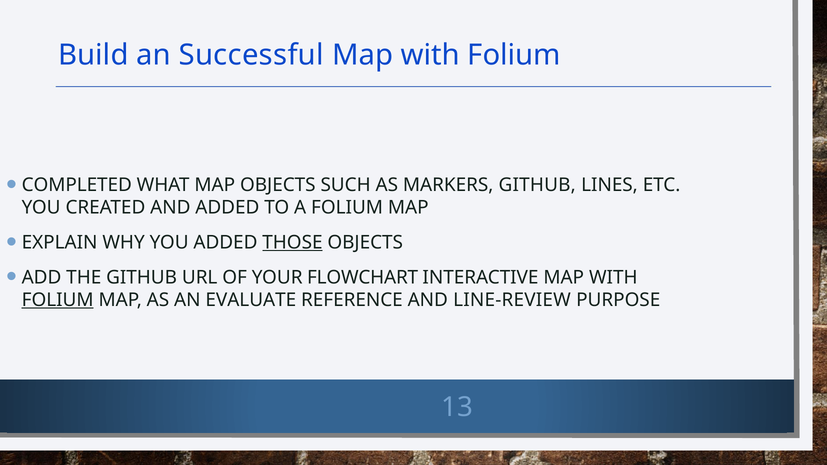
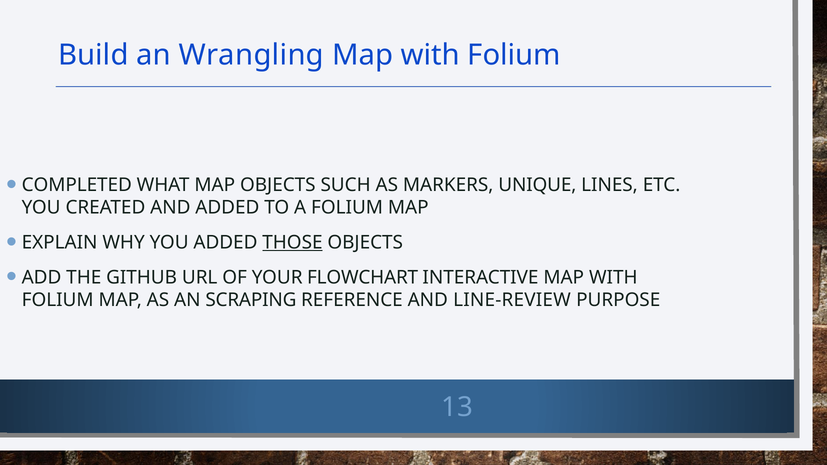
Successful: Successful -> Wrangling (251, 55)
MARKERS GITHUB: GITHUB -> UNIQUE (537, 185)
FOLIUM underline: present -> none (58, 300)
EVALUATE: EVALUATE -> SCRAPING (251, 300)
